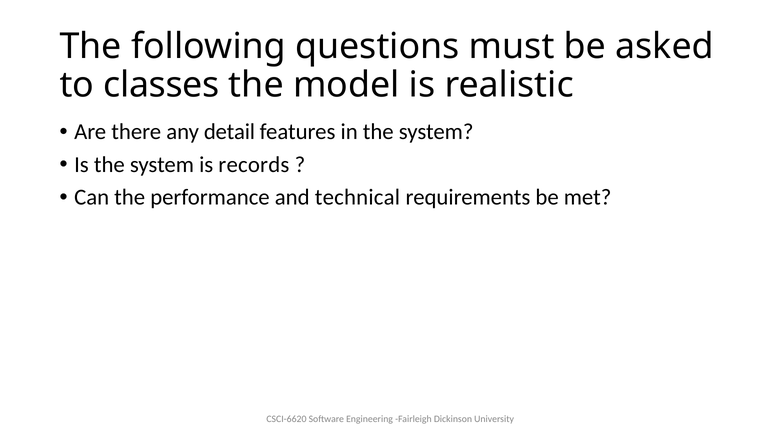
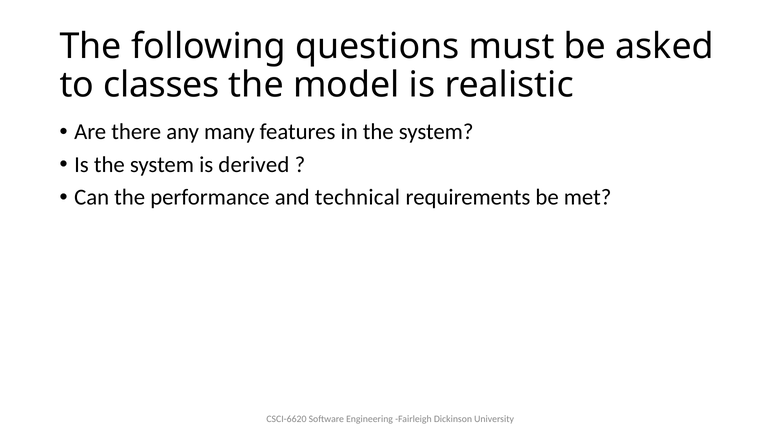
detail: detail -> many (229, 132)
records: records -> derived (254, 165)
